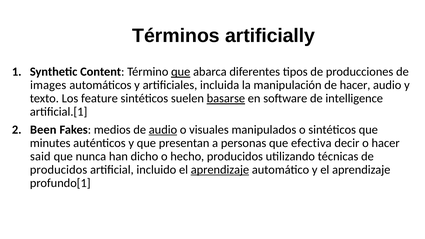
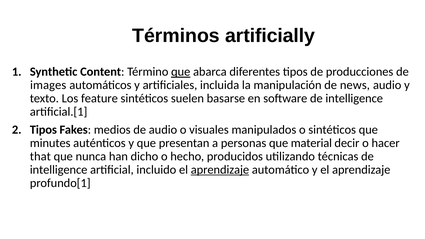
de hacer: hacer -> news (355, 85)
basarse underline: present -> none (226, 99)
Been: Been -> Tipos (43, 130)
audio underline: present -> none (163, 130)
efectiva: efectiva -> material (311, 143)
said: said -> that (40, 156)
producidos: producidos -> intelligence (59, 170)
